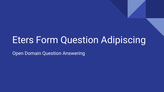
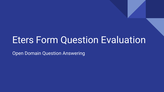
Adipiscing: Adipiscing -> Evaluation (123, 40)
